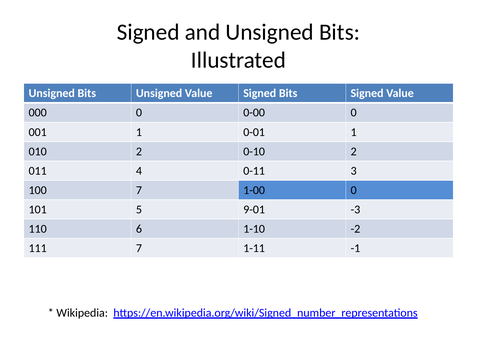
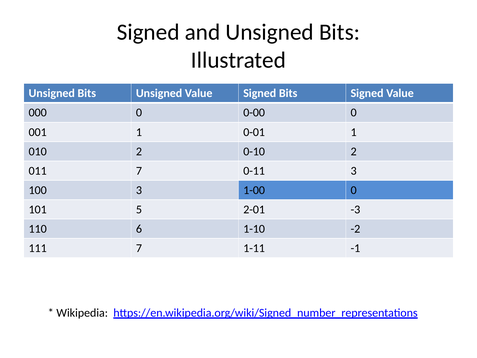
011 4: 4 -> 7 (139, 171)
100 7: 7 -> 3 (139, 190)
9-01: 9-01 -> 2-01 (254, 209)
